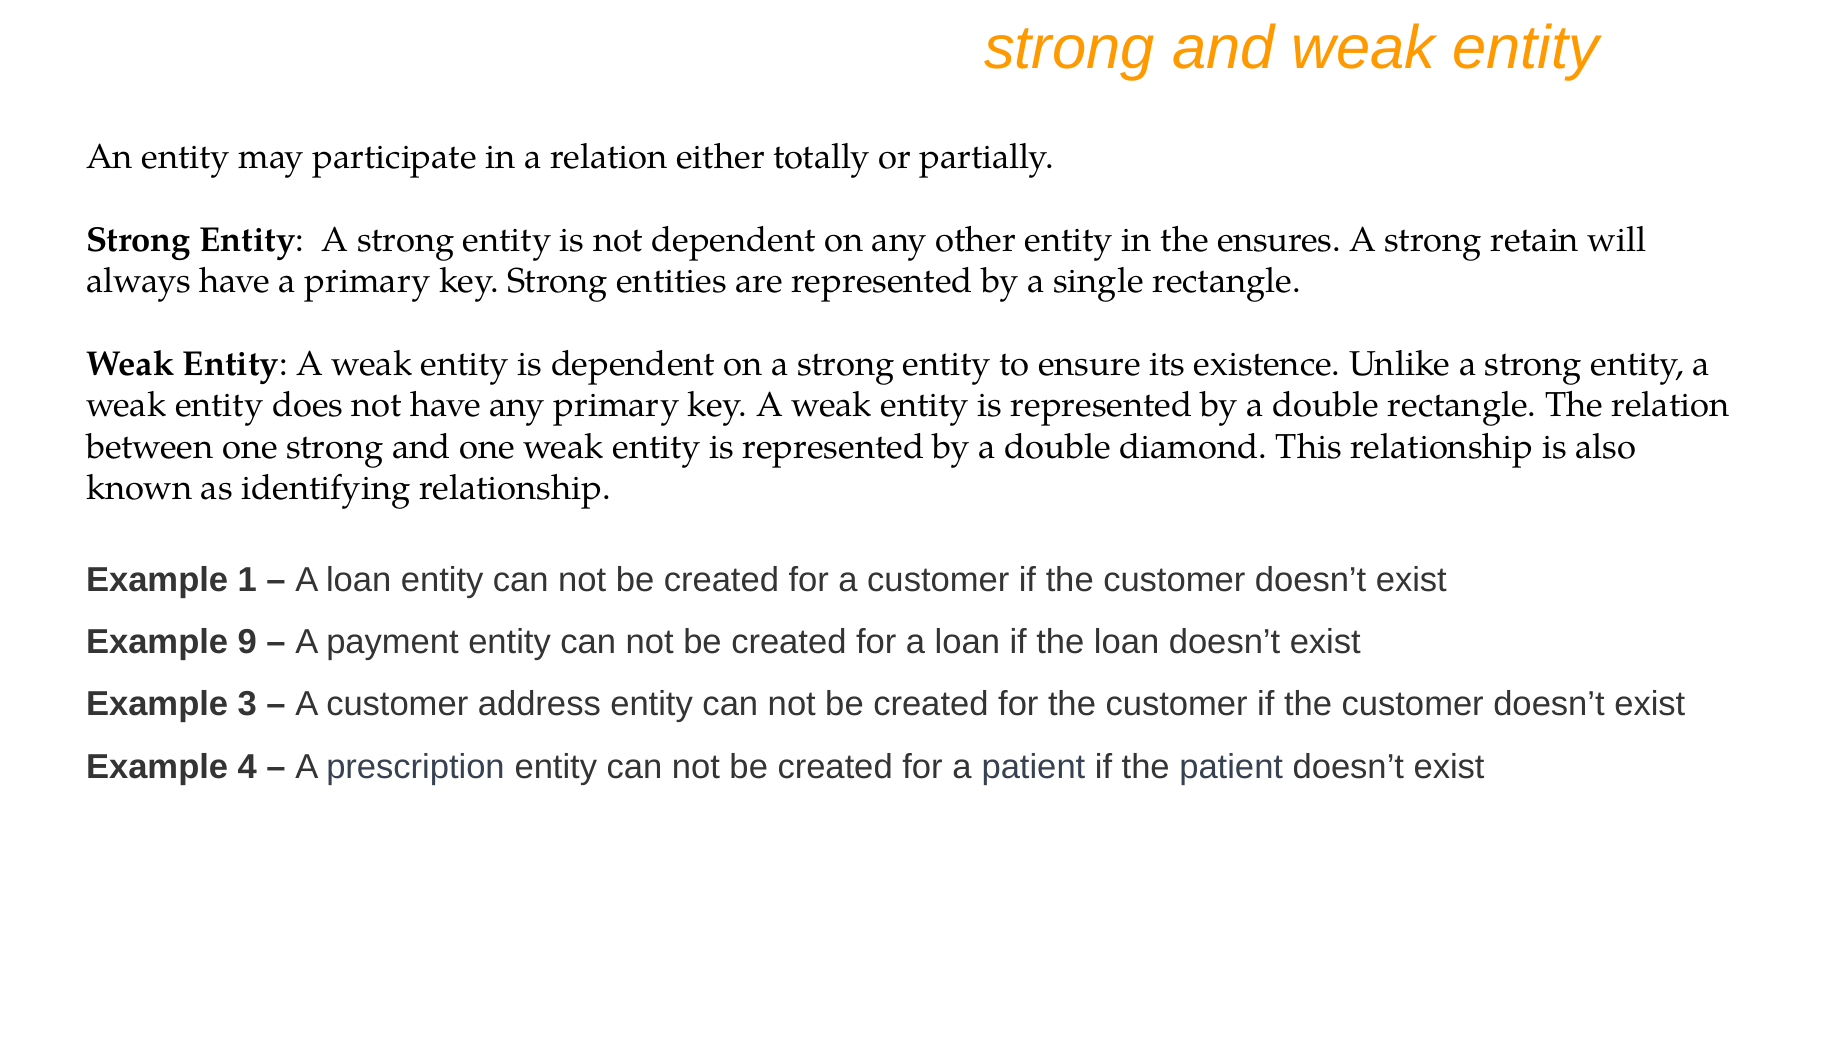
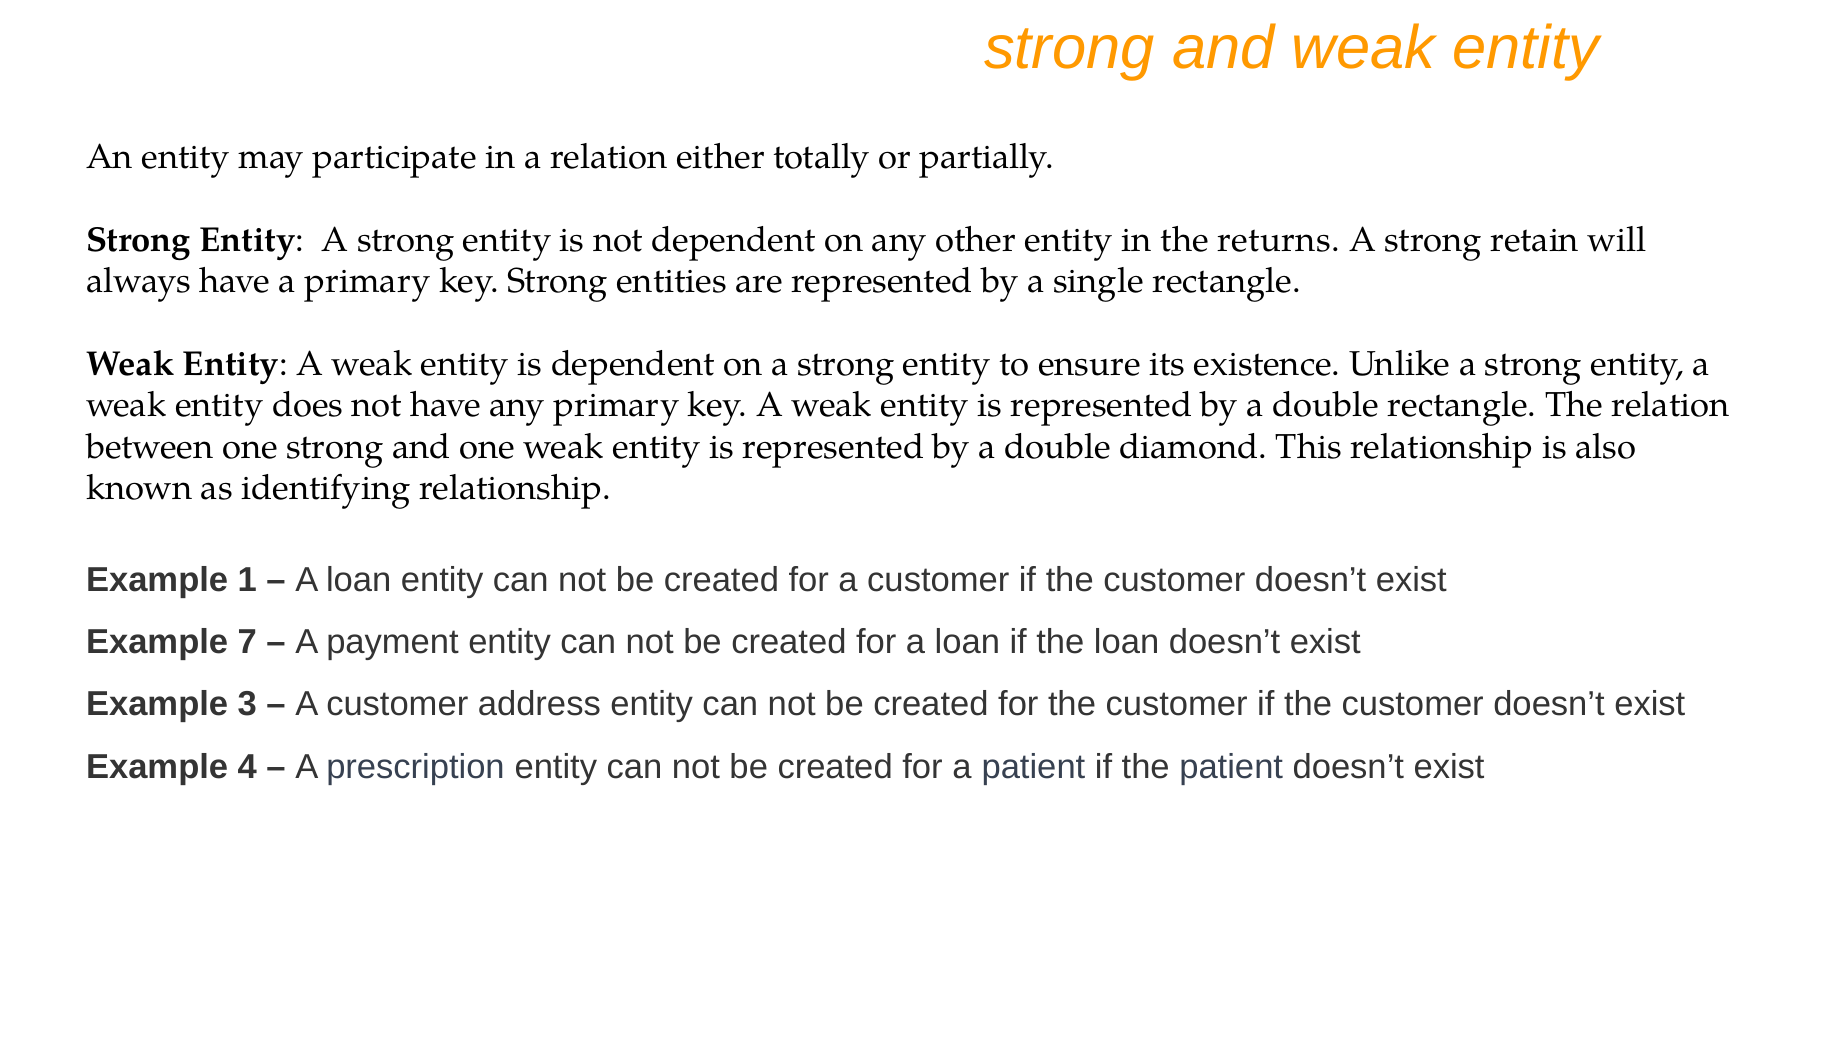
ensures: ensures -> returns (1279, 240)
9: 9 -> 7 (247, 642)
